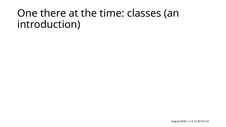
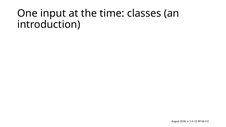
there: there -> input (53, 13)
